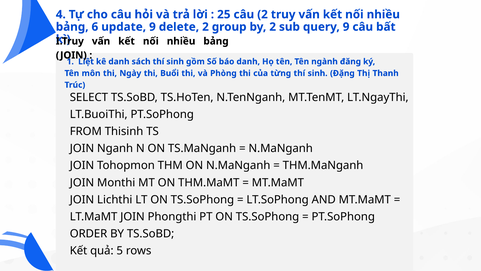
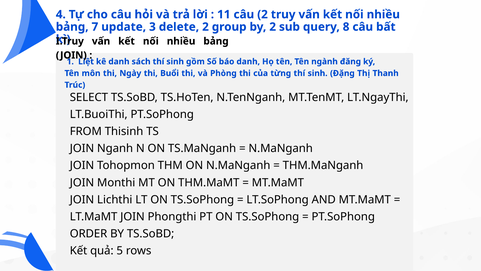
25: 25 -> 11 (224, 14)
6: 6 -> 7 (95, 27)
update 9: 9 -> 3 (152, 27)
query 9: 9 -> 8 (346, 27)
